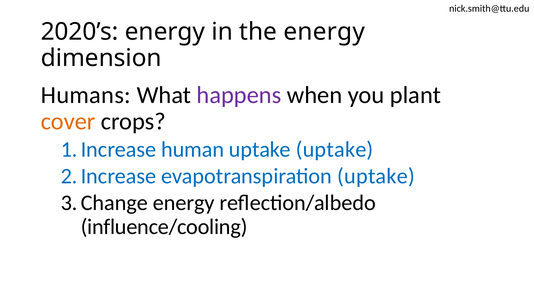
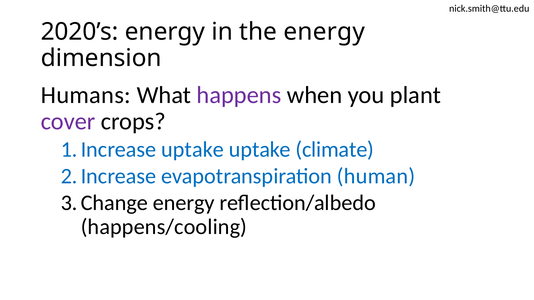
cover colour: orange -> purple (68, 122)
human: human -> uptake (193, 150)
uptake uptake: uptake -> climate (335, 150)
evapotranspiration uptake: uptake -> human (376, 176)
influence/cooling: influence/cooling -> happens/cooling (164, 227)
